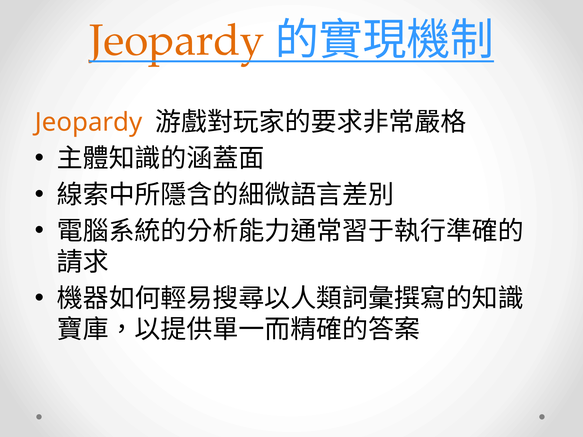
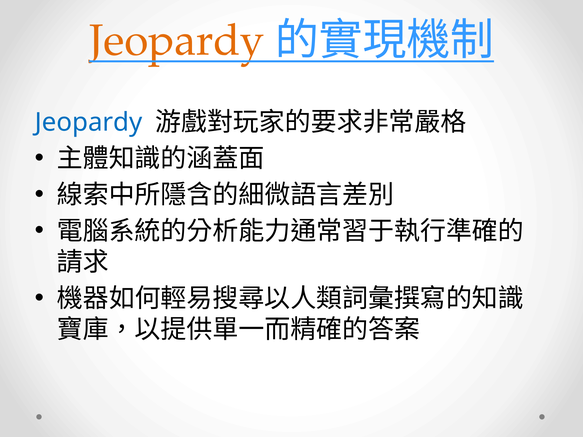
Jeopardy colour: orange -> blue (89, 122)
